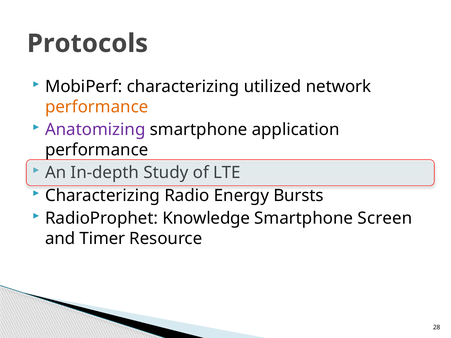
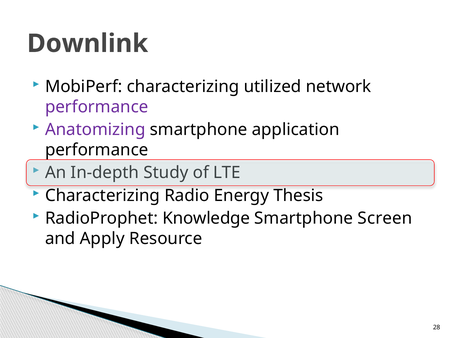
Protocols: Protocols -> Downlink (88, 44)
performance colour: orange -> purple (97, 107)
Bursts: Bursts -> Thesis (298, 196)
Timer: Timer -> Apply (102, 239)
